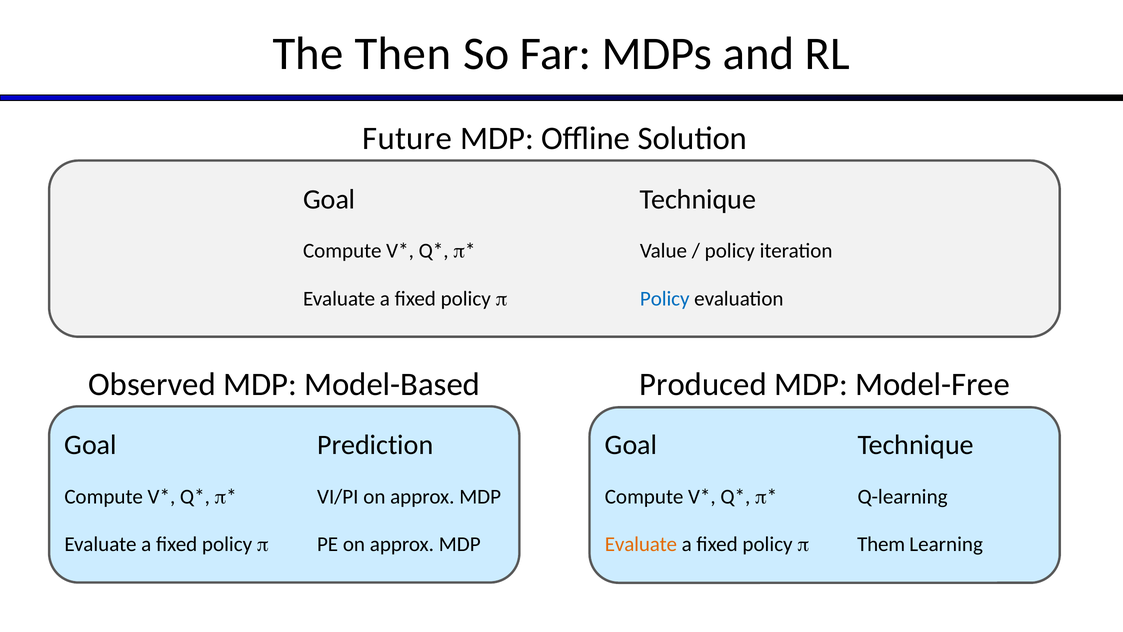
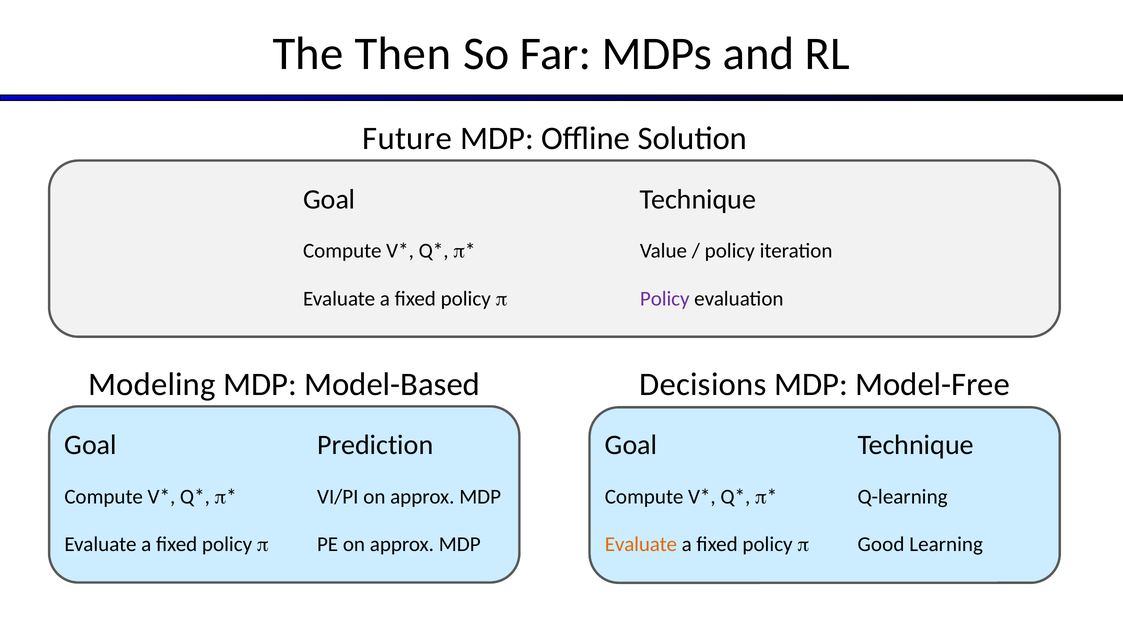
Policy colour: blue -> purple (665, 298)
Observed: Observed -> Modeling (152, 384)
Produced: Produced -> Decisions (703, 384)
Them: Them -> Good (881, 544)
